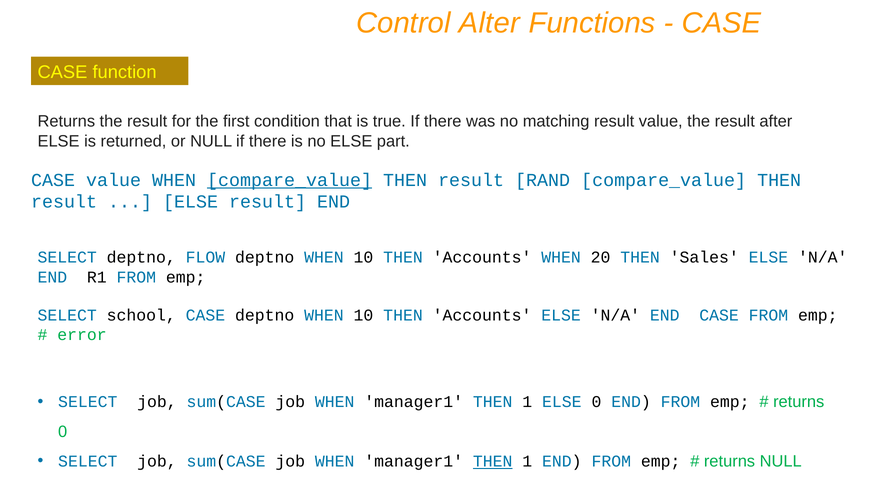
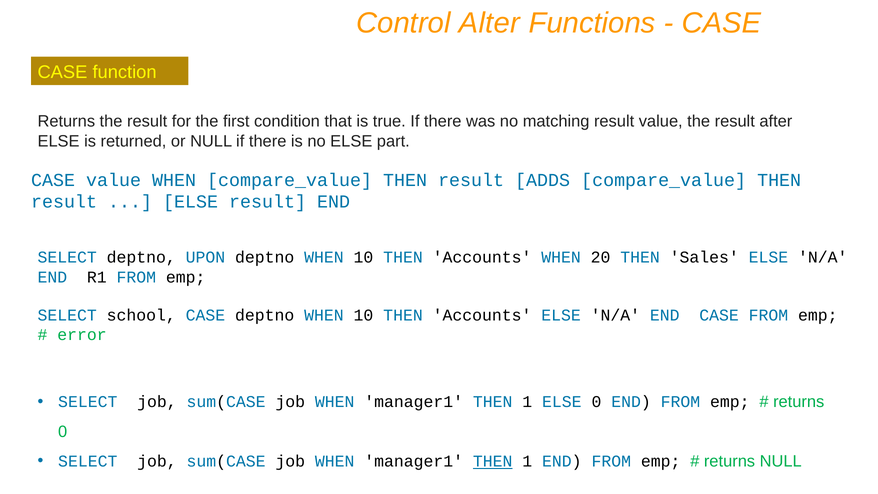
compare_value underline: present -> none (290, 180)
RAND: RAND -> ADDS (543, 180)
FLOW: FLOW -> UPON (205, 257)
